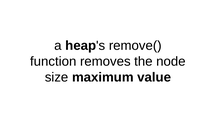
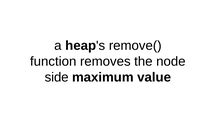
size: size -> side (57, 78)
